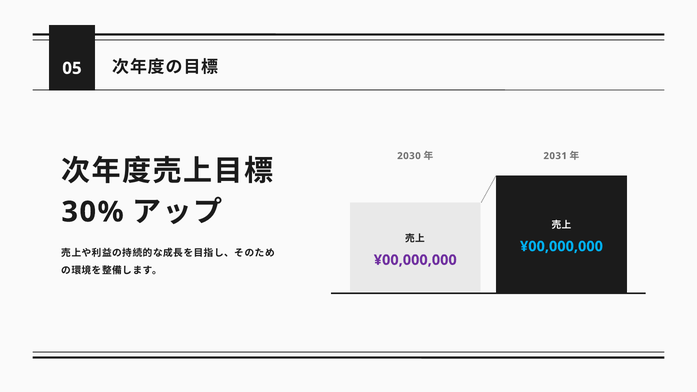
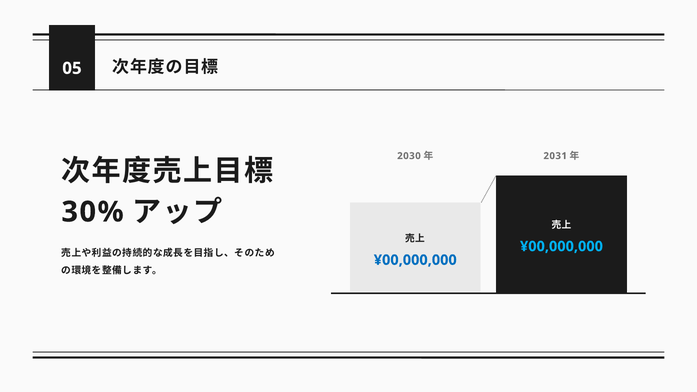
¥00,000,000 colour: purple -> blue (415, 260)
